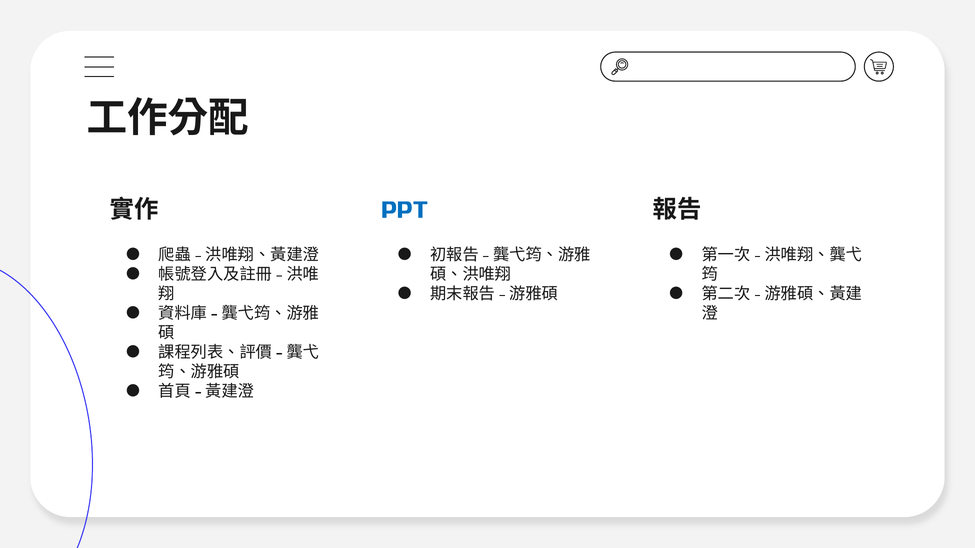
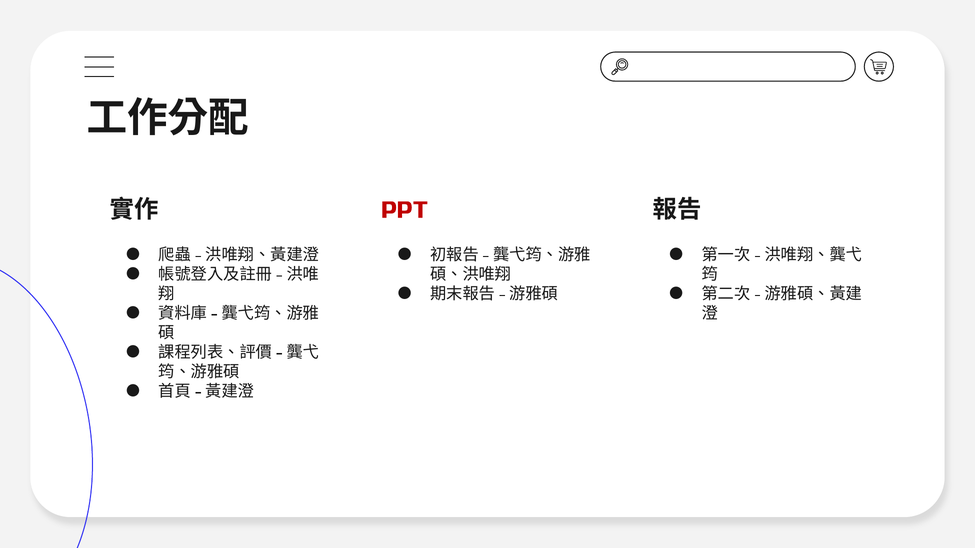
PPT colour: blue -> red (405, 210)
